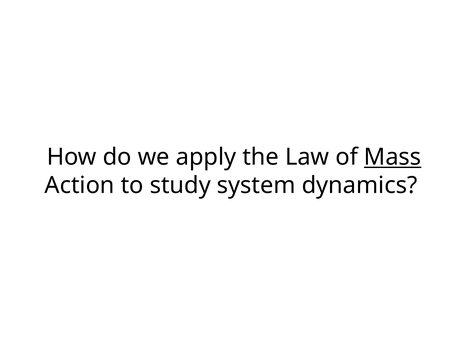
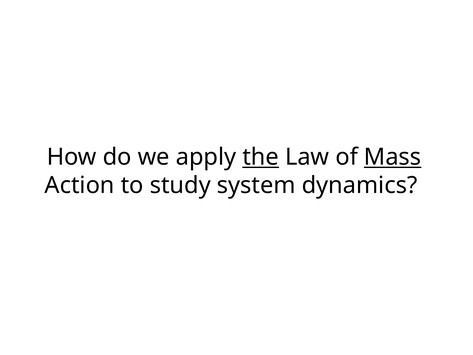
the underline: none -> present (261, 157)
